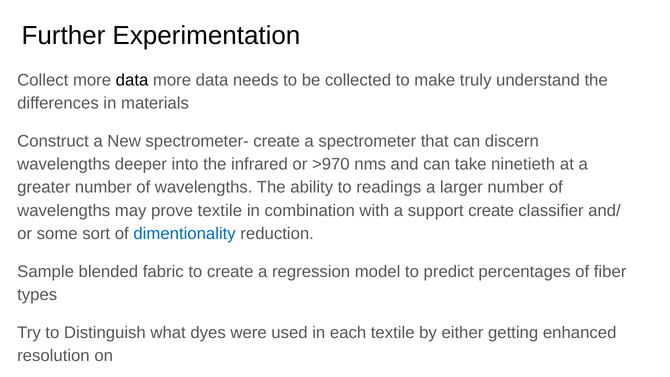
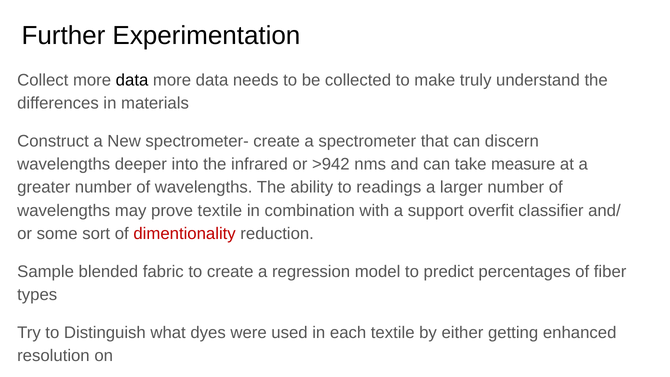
>970: >970 -> >942 (331, 164)
ninetieth: ninetieth -> measure (523, 164)
support create: create -> overfit (491, 210)
dimentionality colour: blue -> red (185, 234)
